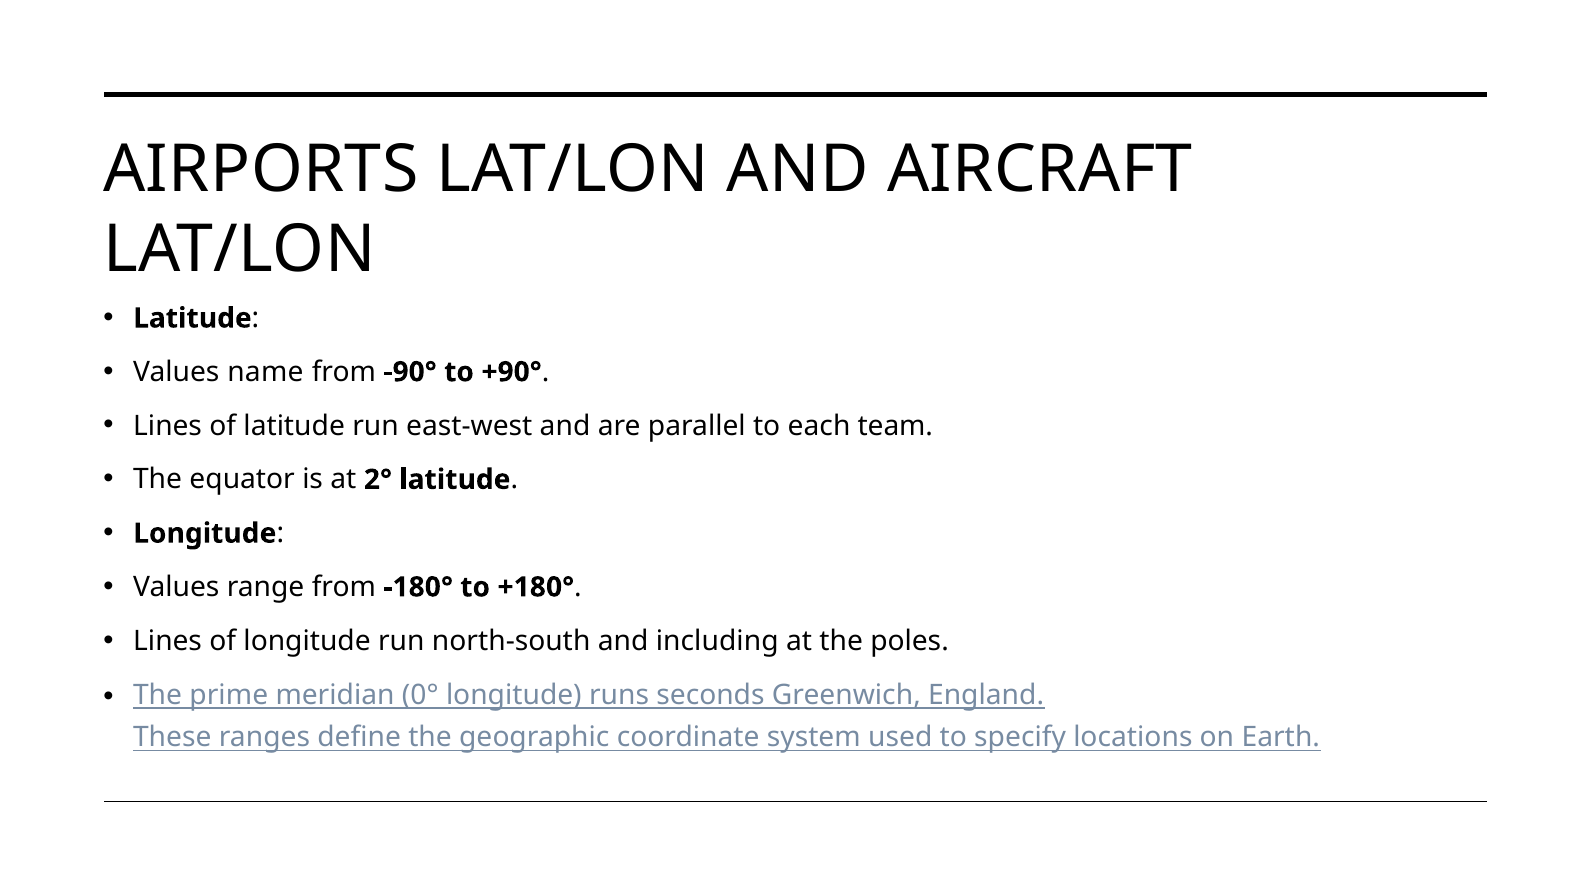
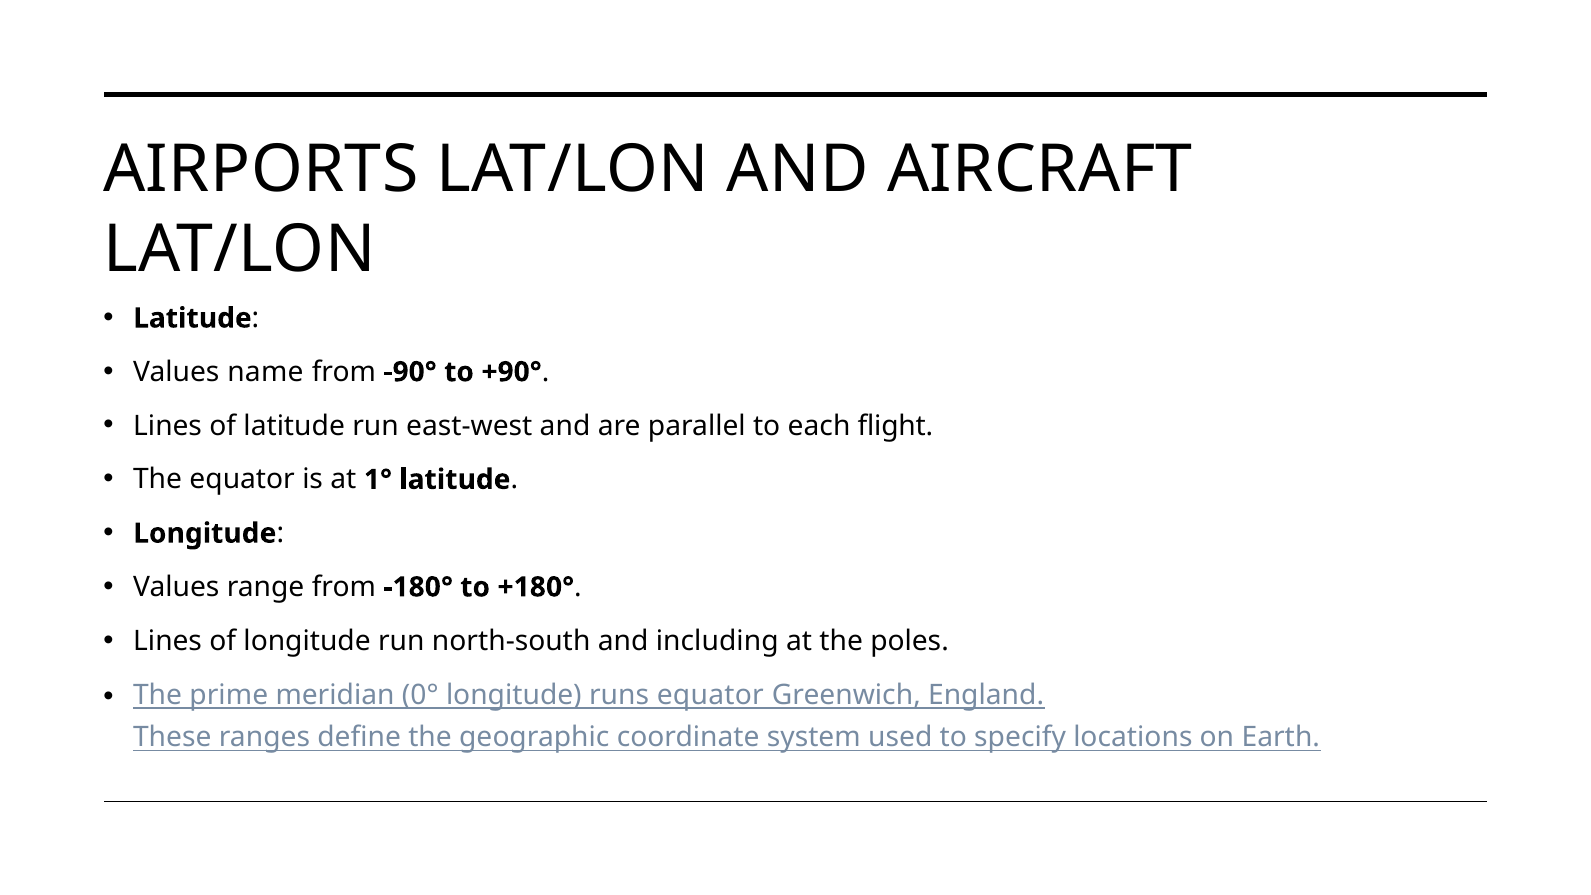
team: team -> flight (895, 426)
2°: 2° -> 1° (378, 480)
runs seconds: seconds -> equator (710, 695)
